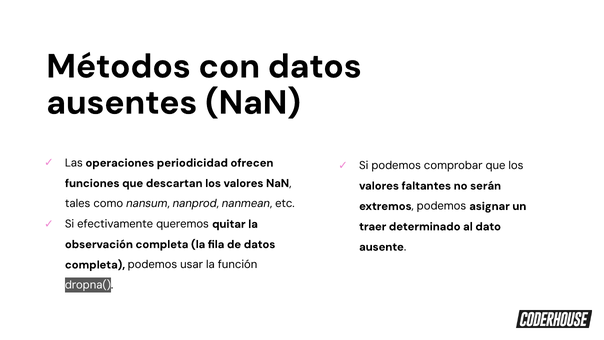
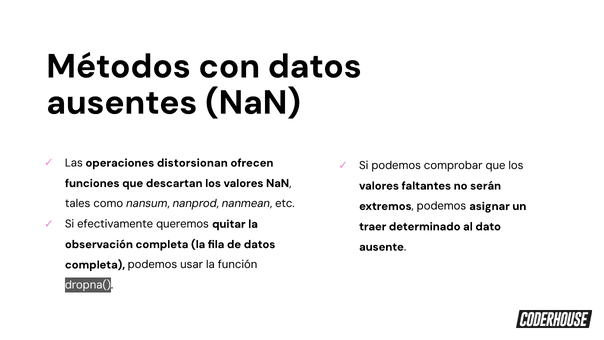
periodicidad: periodicidad -> distorsionan (192, 163)
